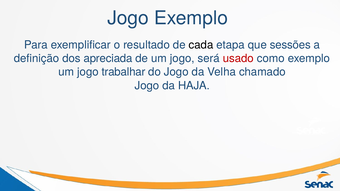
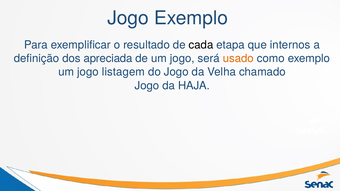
sessões: sessões -> internos (290, 45)
usado colour: red -> orange (238, 58)
trabalhar: trabalhar -> listagem (123, 72)
